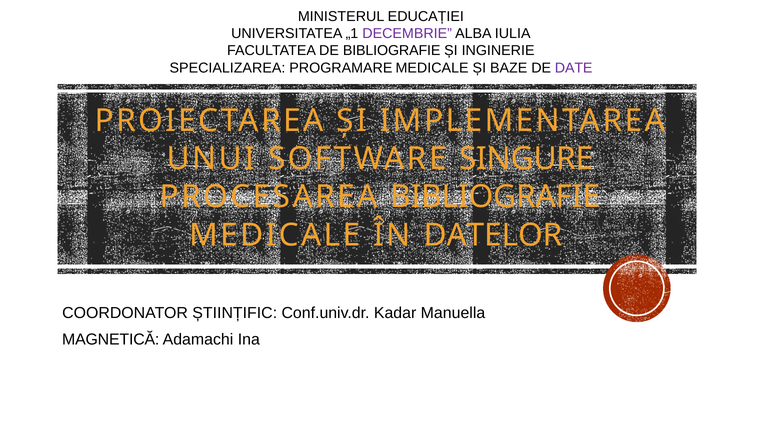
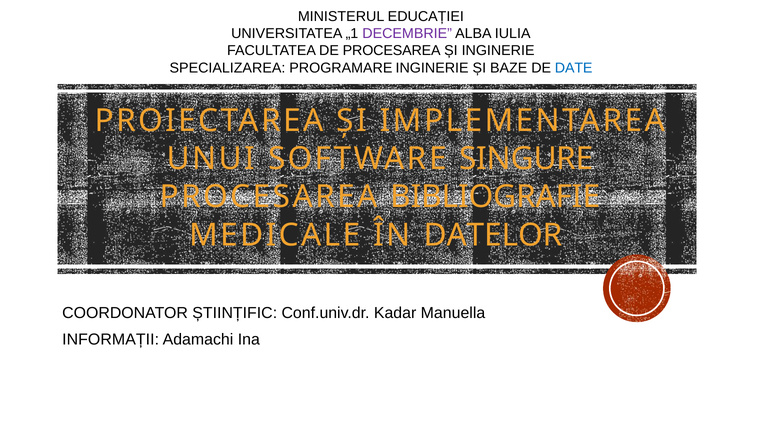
DE BIBLIOGRAFIE: BIBLIOGRAFIE -> PROCESAREA (392, 51)
PROGRAMARE MEDICALE: MEDICALE -> INGINERIE (432, 68)
DATE colour: purple -> blue (574, 68)
MAGNETICĂ: MAGNETICĂ -> INFORMAȚII (111, 339)
